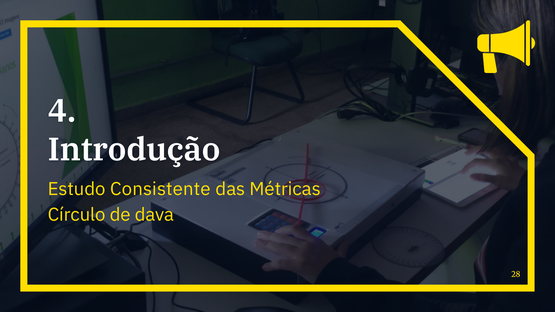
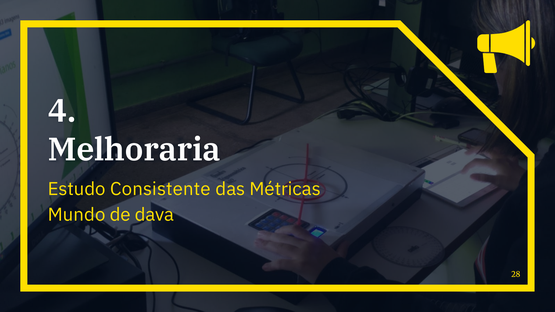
Introdução: Introdução -> Melhoraria (134, 150)
Círculo: Círculo -> Mundo (77, 215)
